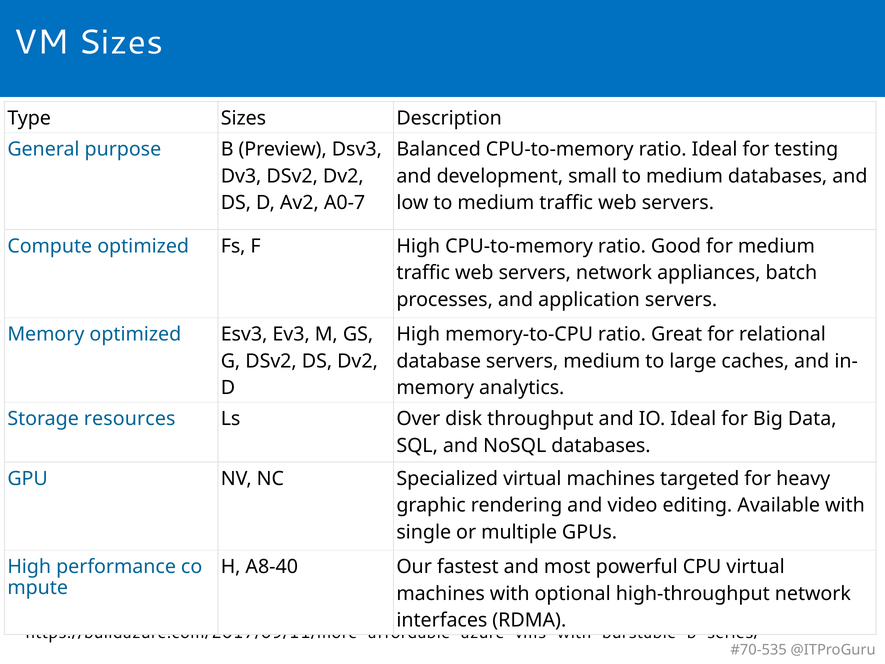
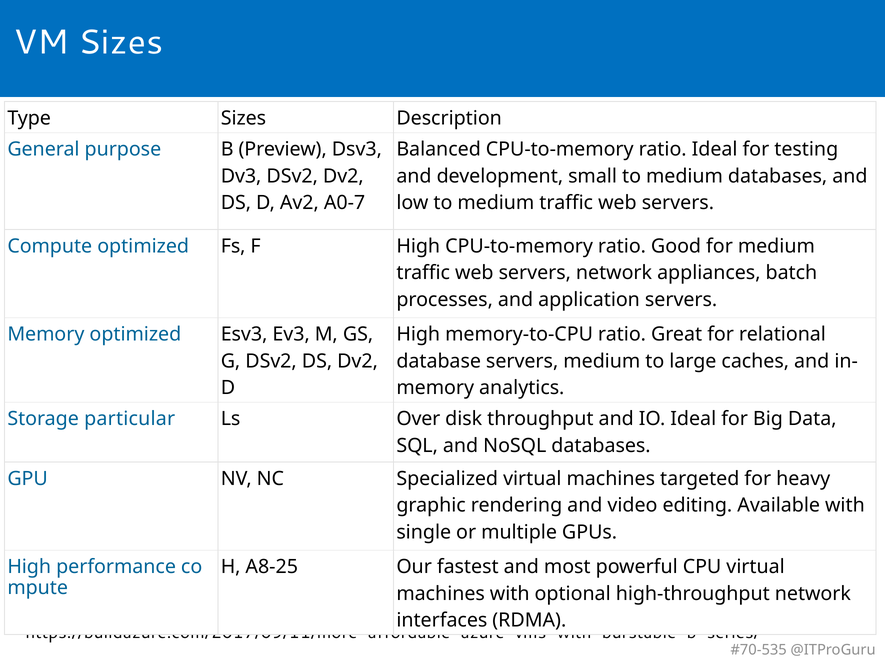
resources: resources -> particular (130, 419)
A8-40: A8-40 -> A8-25 (272, 567)
